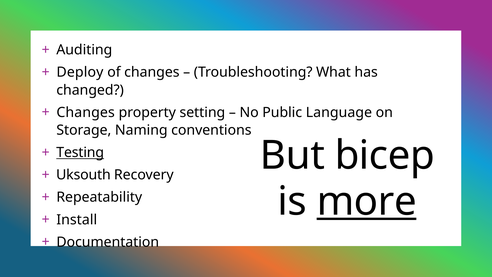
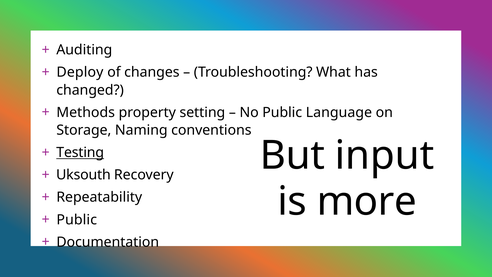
Changes: Changes -> Methods (86, 112)
bicep: bicep -> input (385, 156)
more underline: present -> none (367, 201)
Install: Install -> Public (77, 219)
